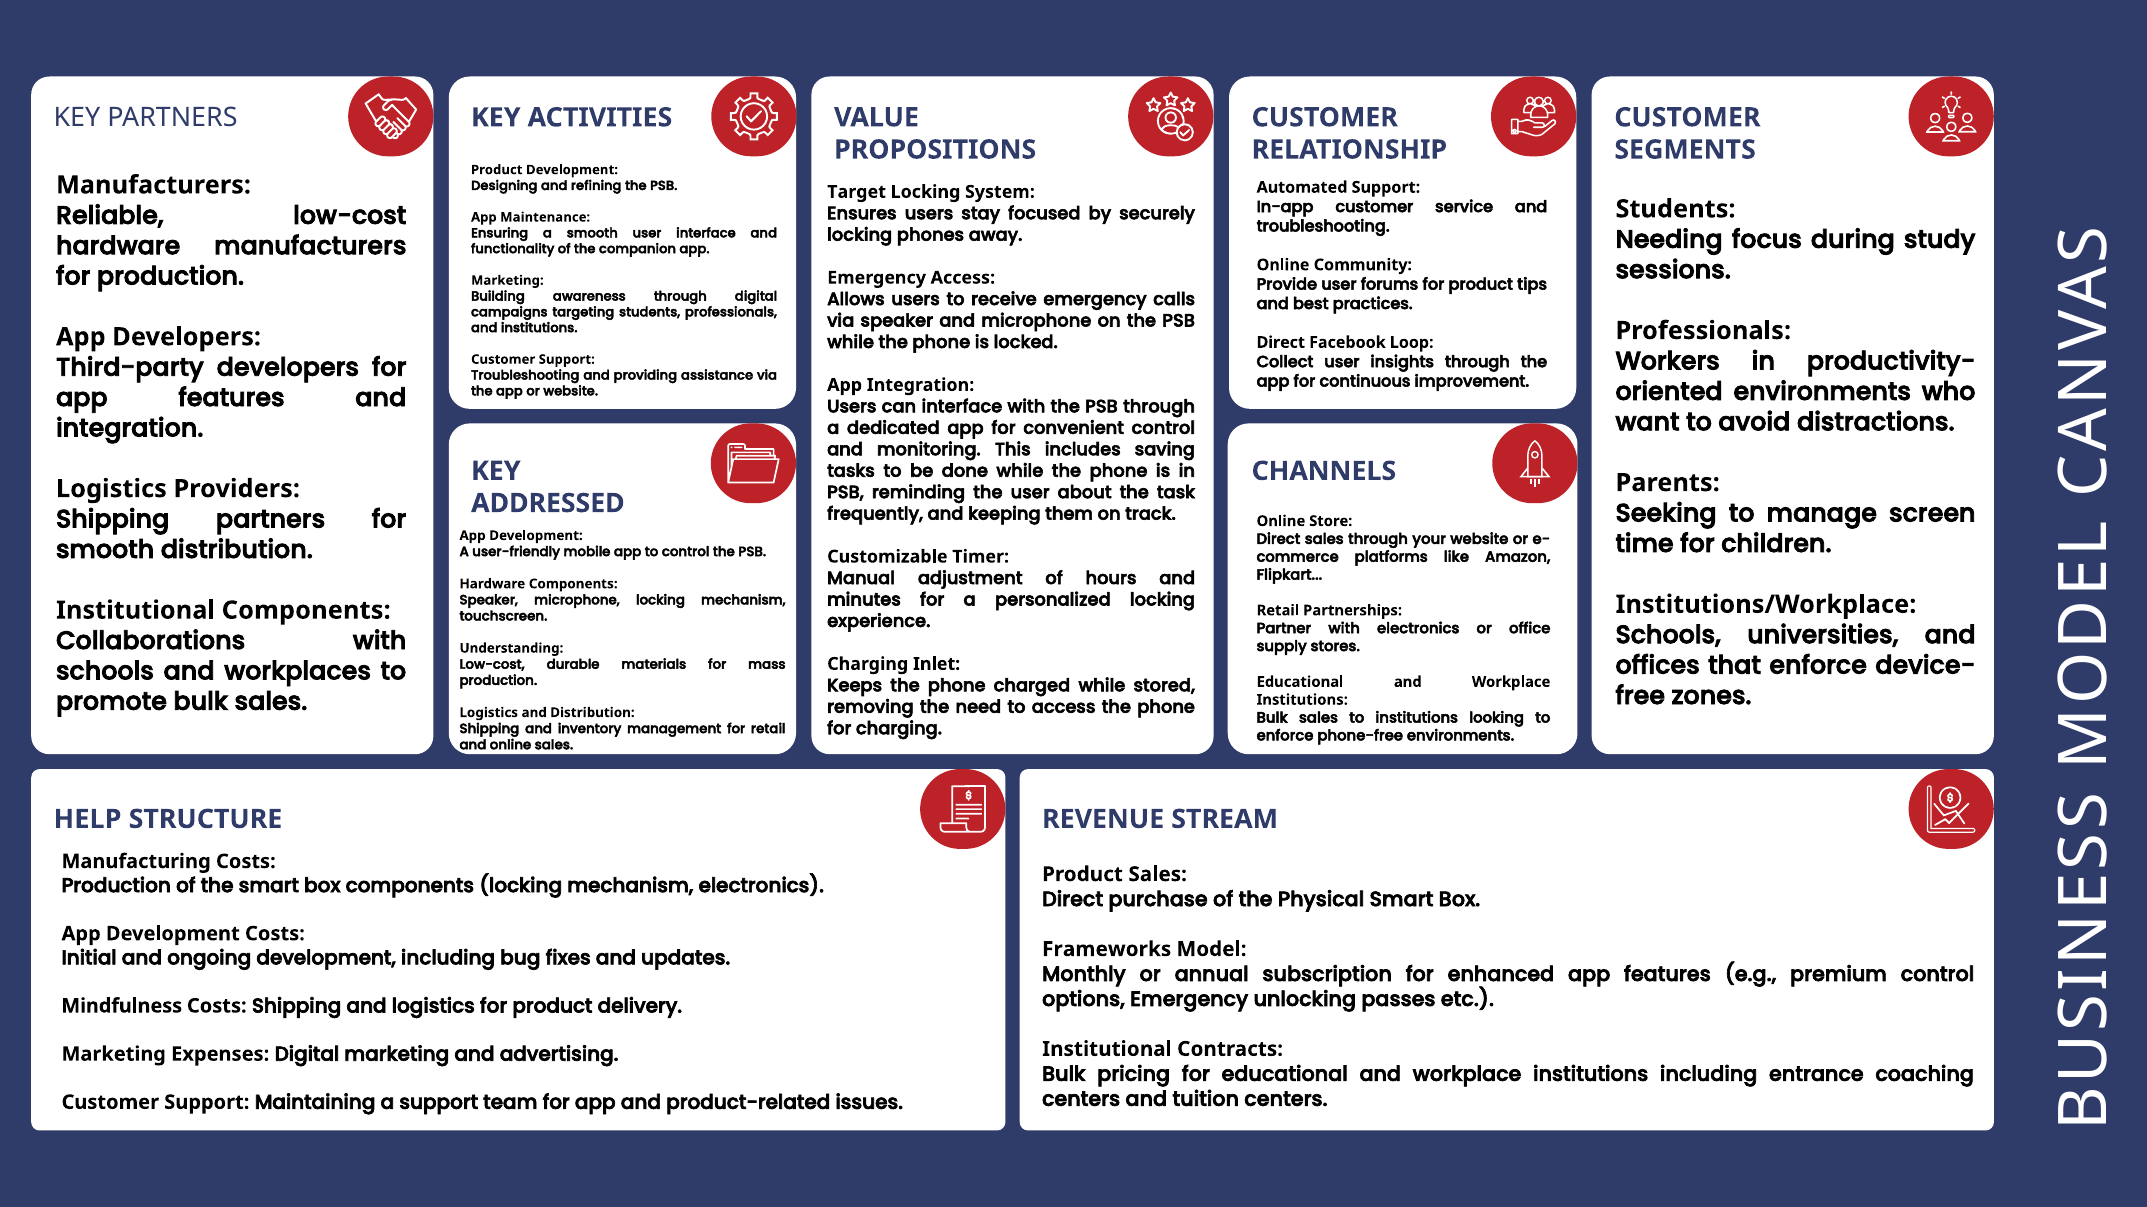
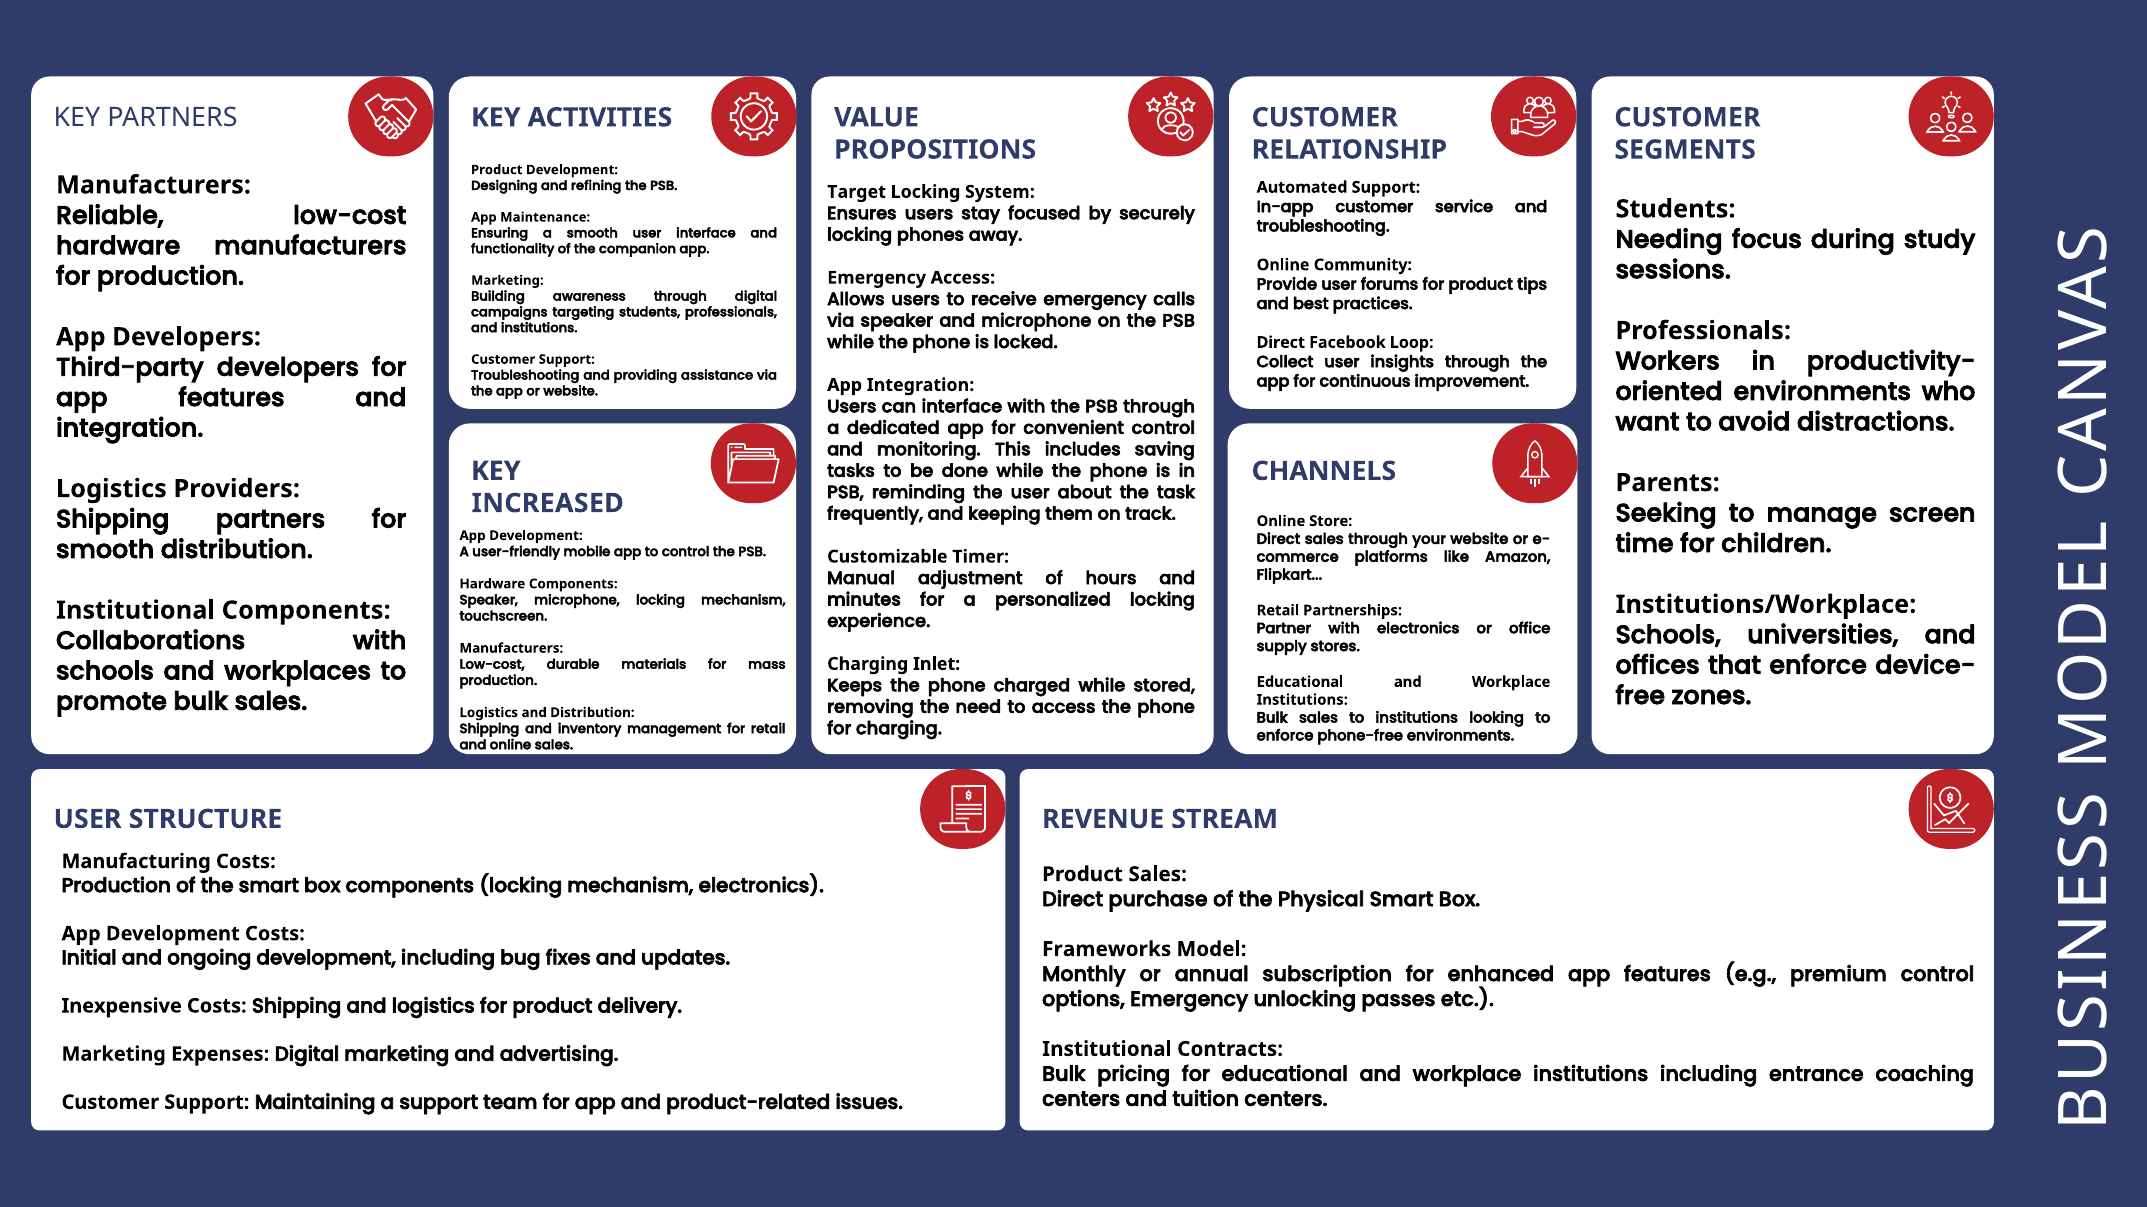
ADDRESSED: ADDRESSED -> INCREASED (548, 504)
Understanding: Understanding -> Manufacturers (511, 649)
HELP: HELP -> USER (88, 820)
Mindfulness: Mindfulness -> Inexpensive (122, 1006)
